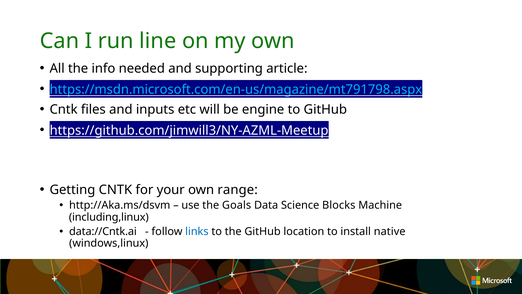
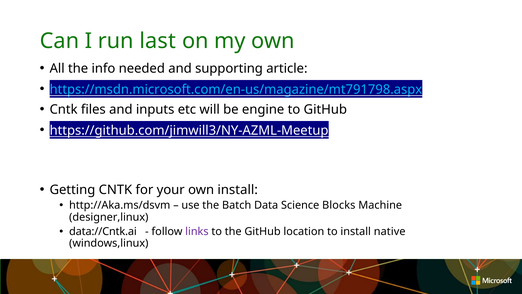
line: line -> last (158, 41)
own range: range -> install (238, 189)
Goals: Goals -> Batch (237, 205)
including,linux: including,linux -> designer,linux (109, 217)
links colour: blue -> purple (197, 231)
